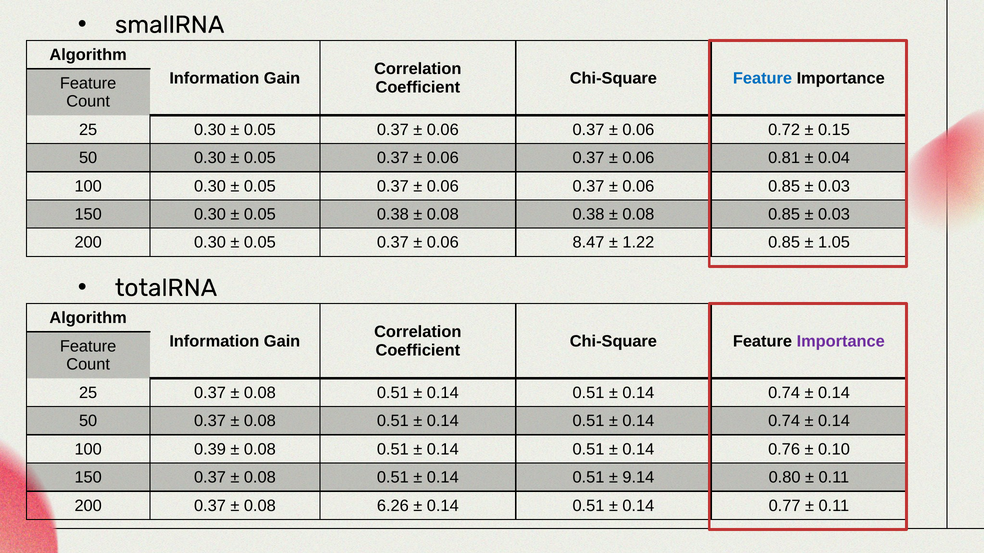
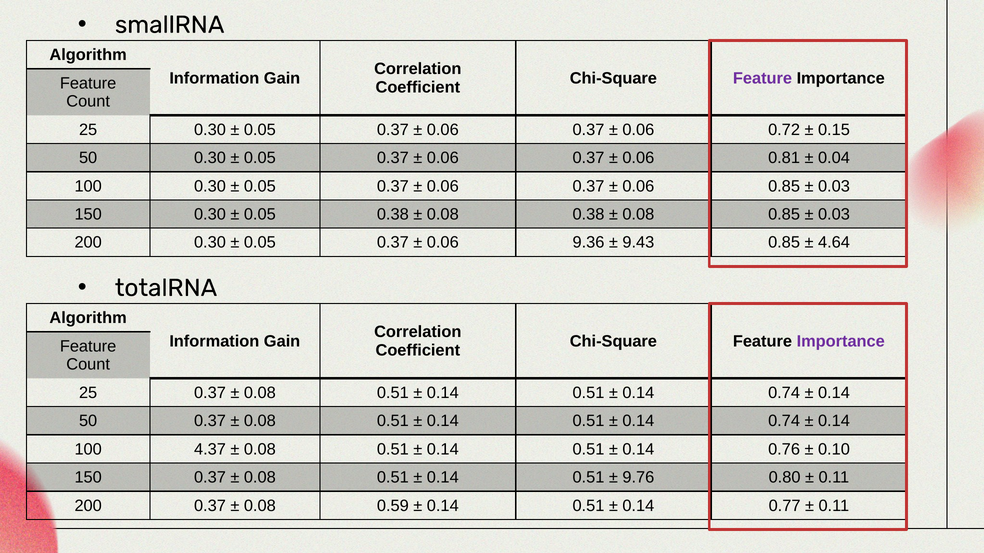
Feature colour: blue -> purple (762, 78)
8.47: 8.47 -> 9.36 (589, 243)
1.22: 1.22 -> 9.43 (638, 243)
1.05: 1.05 -> 4.64 (834, 243)
0.39: 0.39 -> 4.37 (210, 450)
9.14: 9.14 -> 9.76 (638, 478)
6.26: 6.26 -> 0.59 (393, 506)
